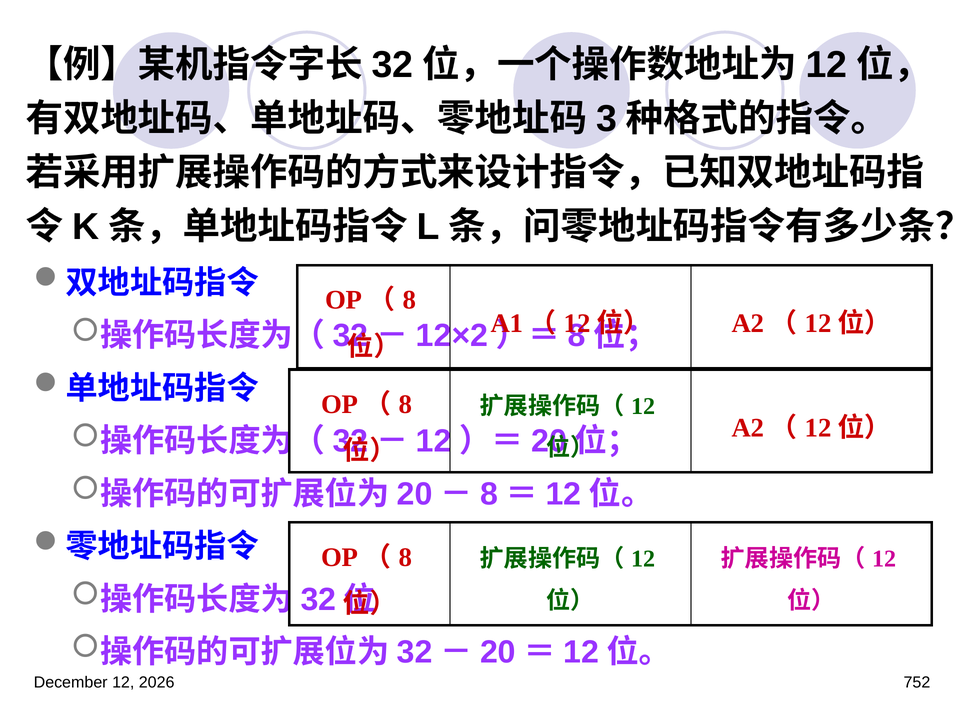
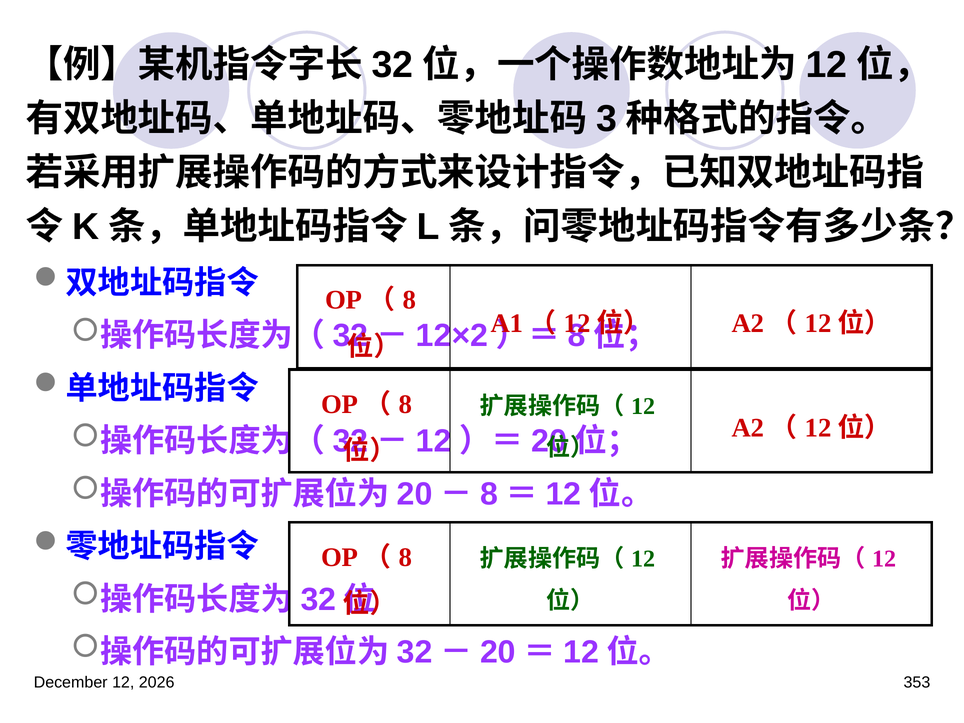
752: 752 -> 353 (917, 682)
